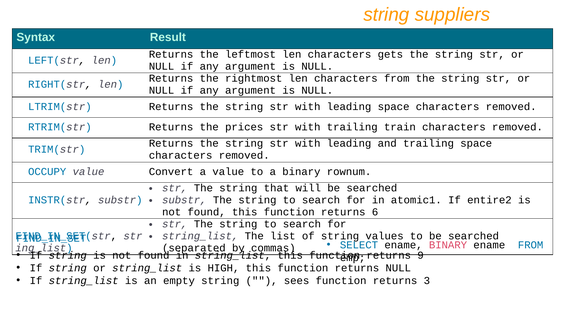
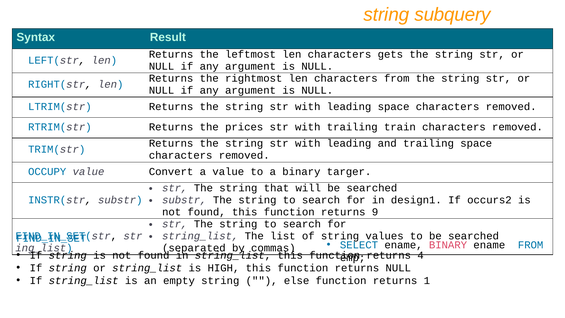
suppliers: suppliers -> subquery (453, 15)
rownum: rownum -> targer (349, 172)
atomic1: atomic1 -> design1 (416, 200)
entire2: entire2 -> occurs2 (489, 200)
6: 6 -> 9 (375, 212)
9: 9 -> 4 (421, 255)
sees: sees -> else (297, 281)
3: 3 -> 1 (427, 281)
